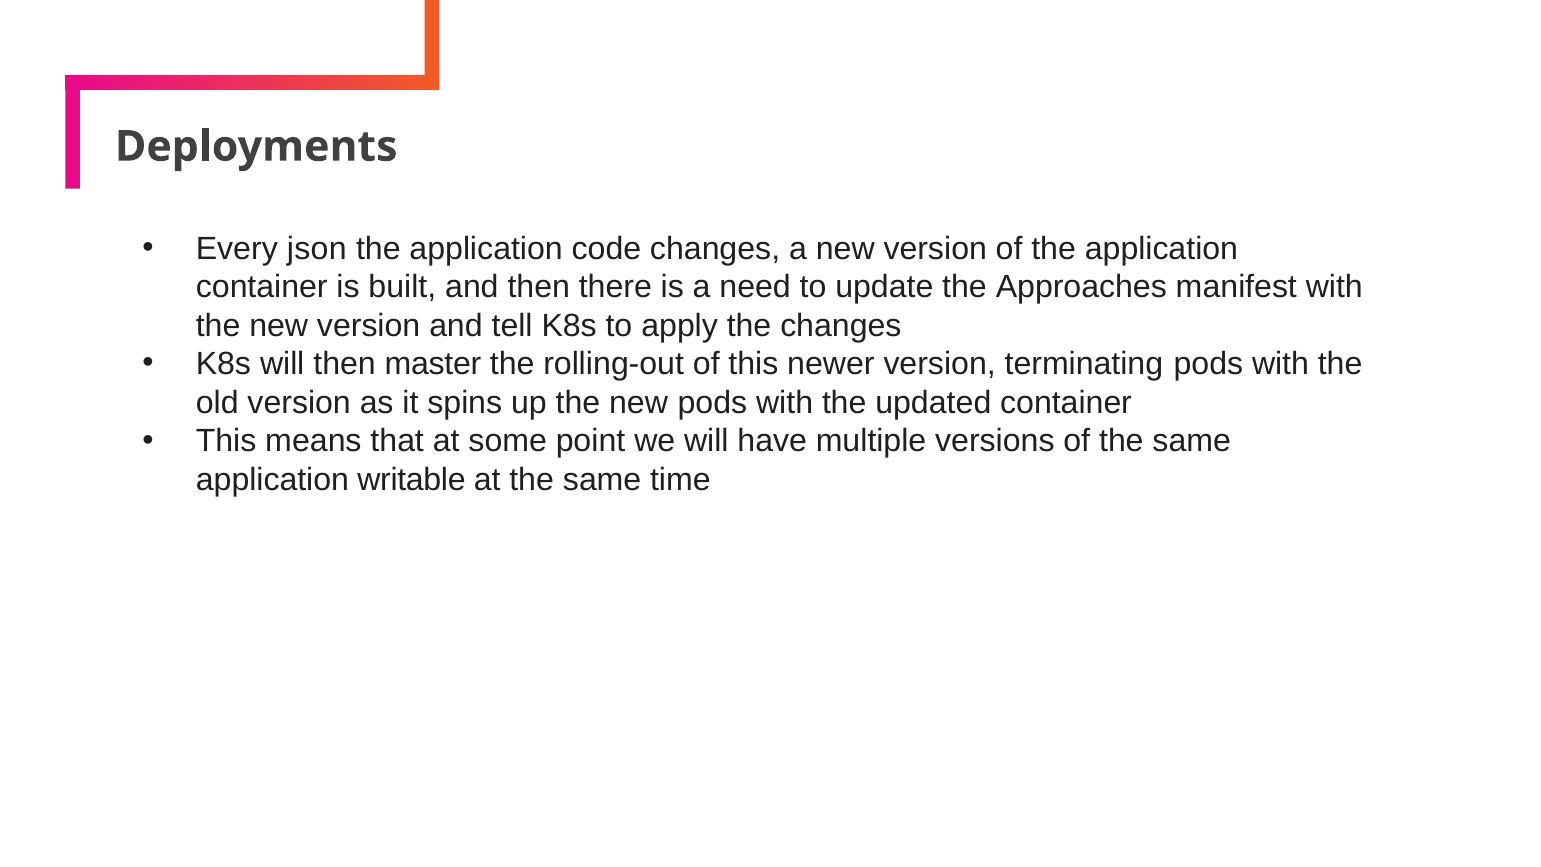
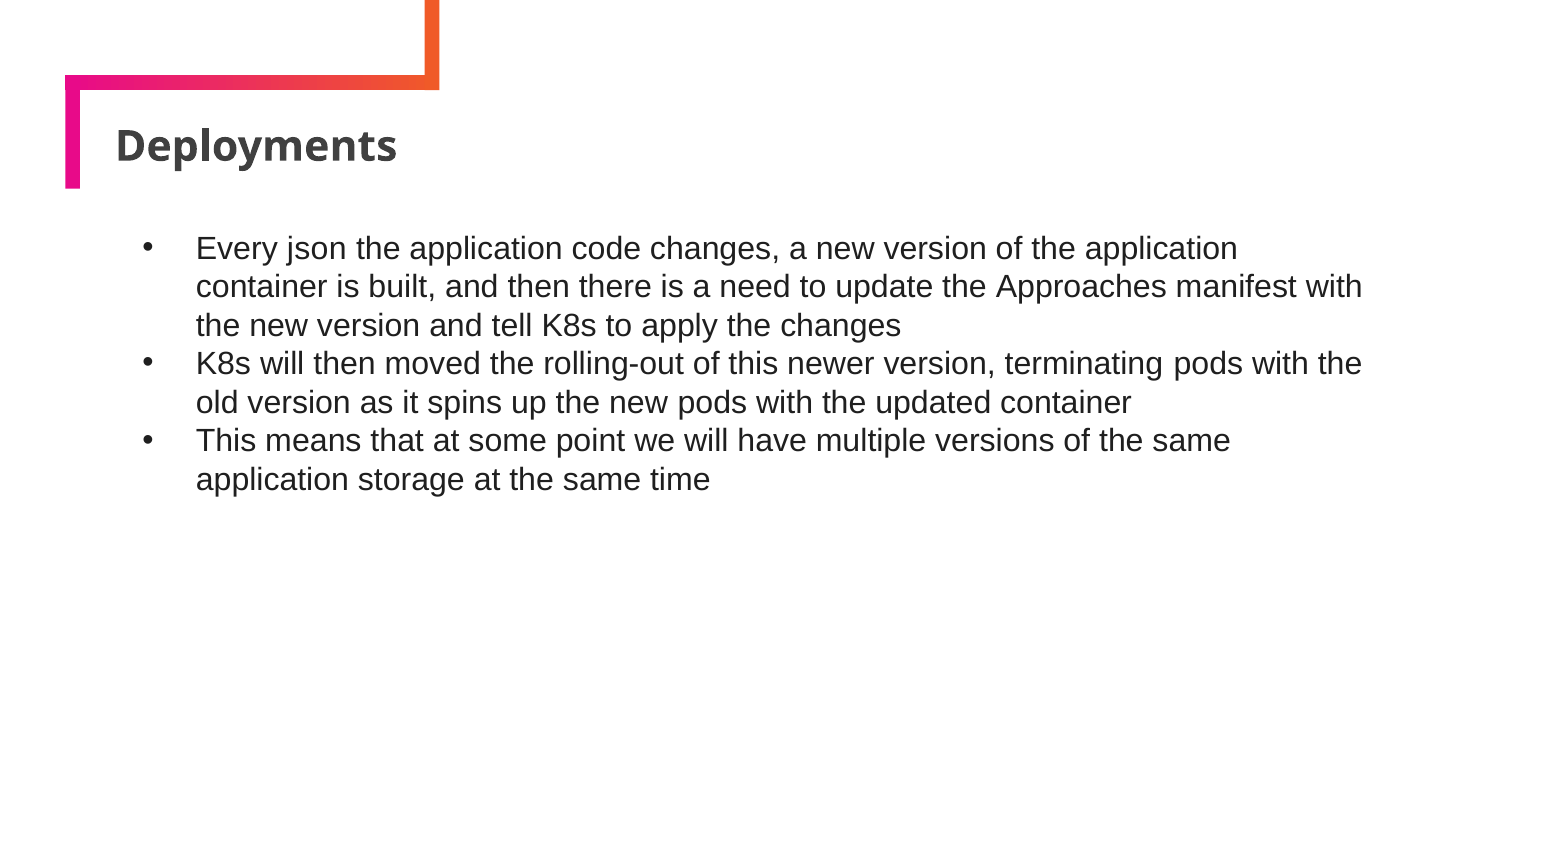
master: master -> moved (433, 364)
writable: writable -> storage (411, 480)
